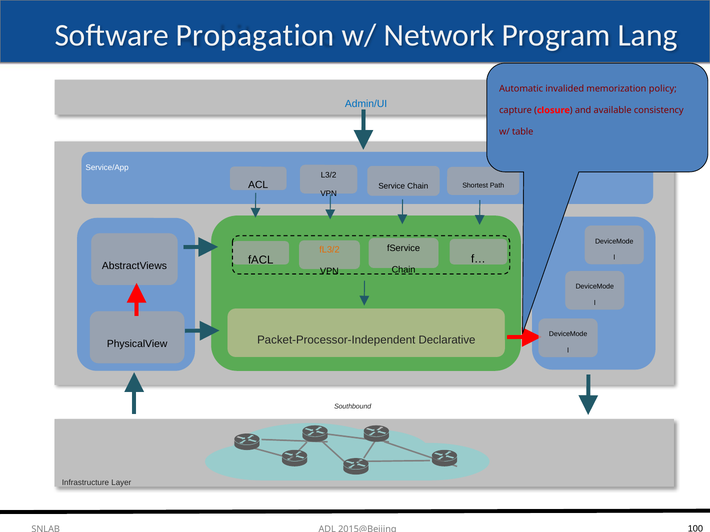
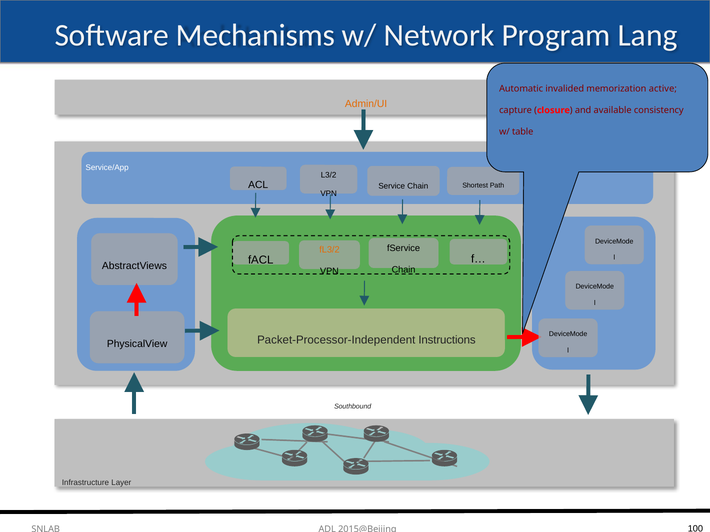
Propagation: Propagation -> Mechanisms (255, 35)
policy: policy -> active (663, 89)
Admin/UI colour: blue -> orange (366, 104)
Declarative: Declarative -> Instructions (447, 341)
